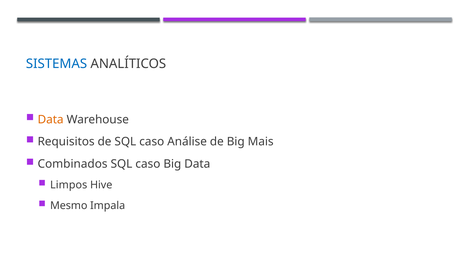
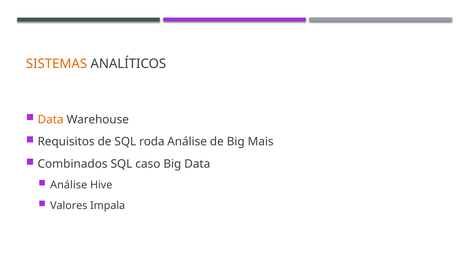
SISTEMAS colour: blue -> orange (56, 64)
de SQL caso: caso -> roda (152, 142)
Limpos: Limpos -> Análise (69, 185)
Mesmo: Mesmo -> Valores (69, 205)
